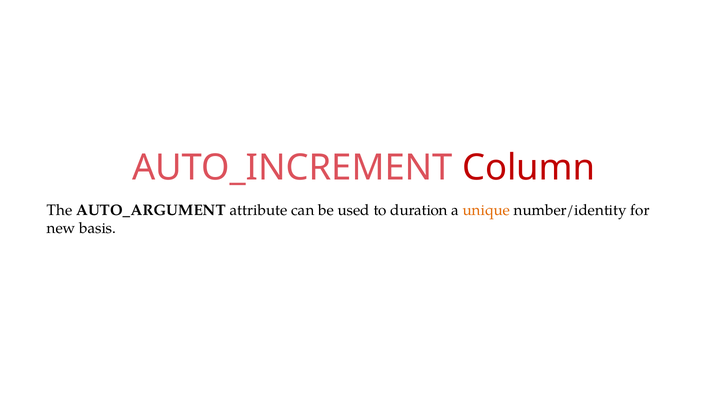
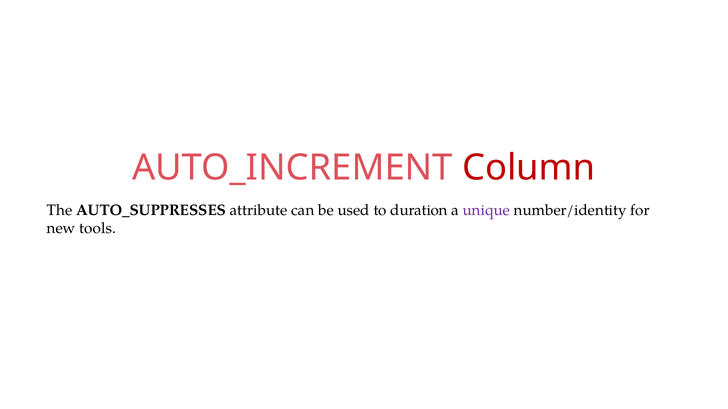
AUTO_ARGUMENT: AUTO_ARGUMENT -> AUTO_SUPPRESSES (151, 210)
unique colour: orange -> purple (486, 210)
basis: basis -> tools (98, 229)
